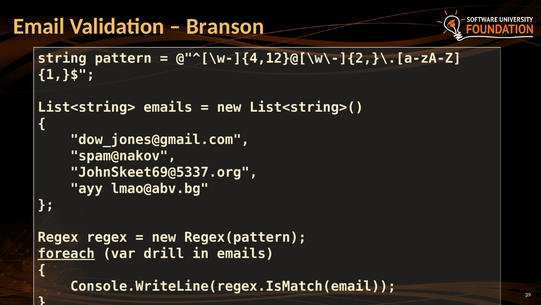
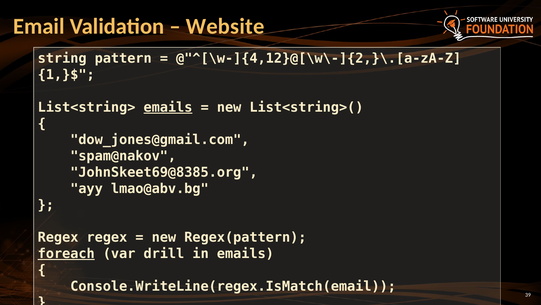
Branson: Branson -> Website (225, 26)
emails underline: none -> present (168, 107)
JohnSkeet69@5337.org: JohnSkeet69@5337.org -> JohnSkeet69@8385.org (164, 172)
